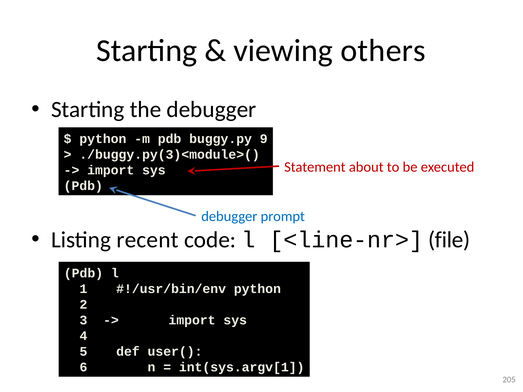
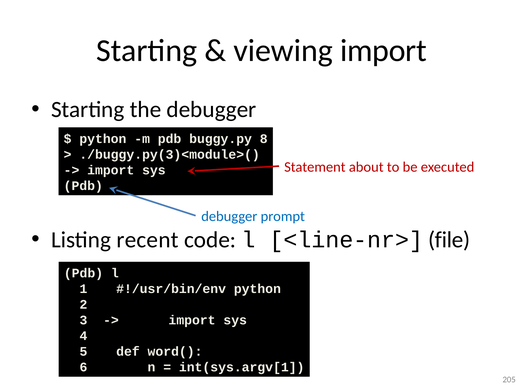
viewing others: others -> import (383, 51)
9: 9 -> 8 (264, 139)
user(: user( -> word( (175, 352)
